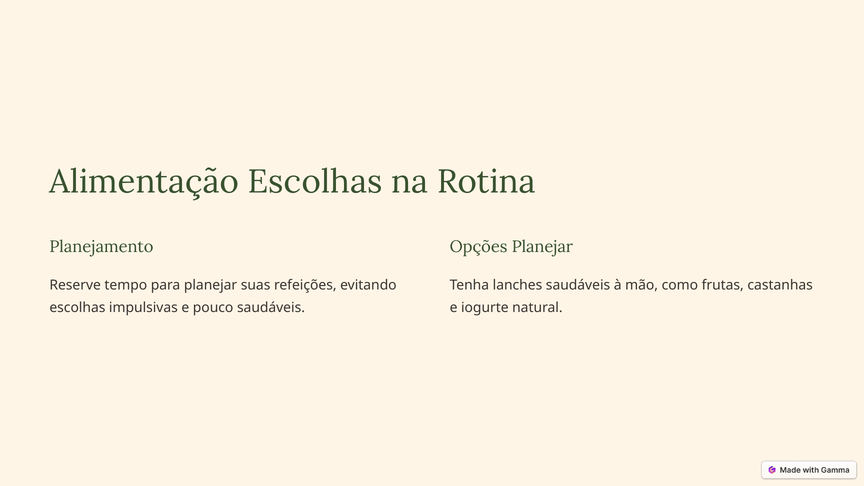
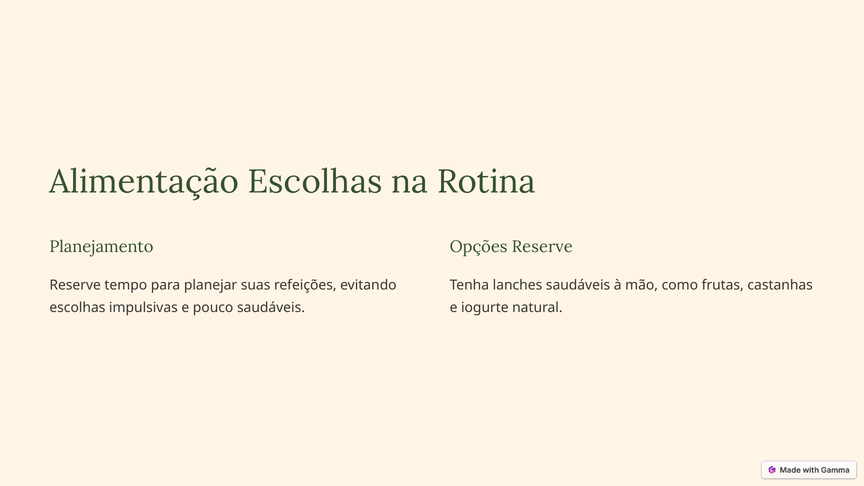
Opções Planejar: Planejar -> Reserve (542, 247)
